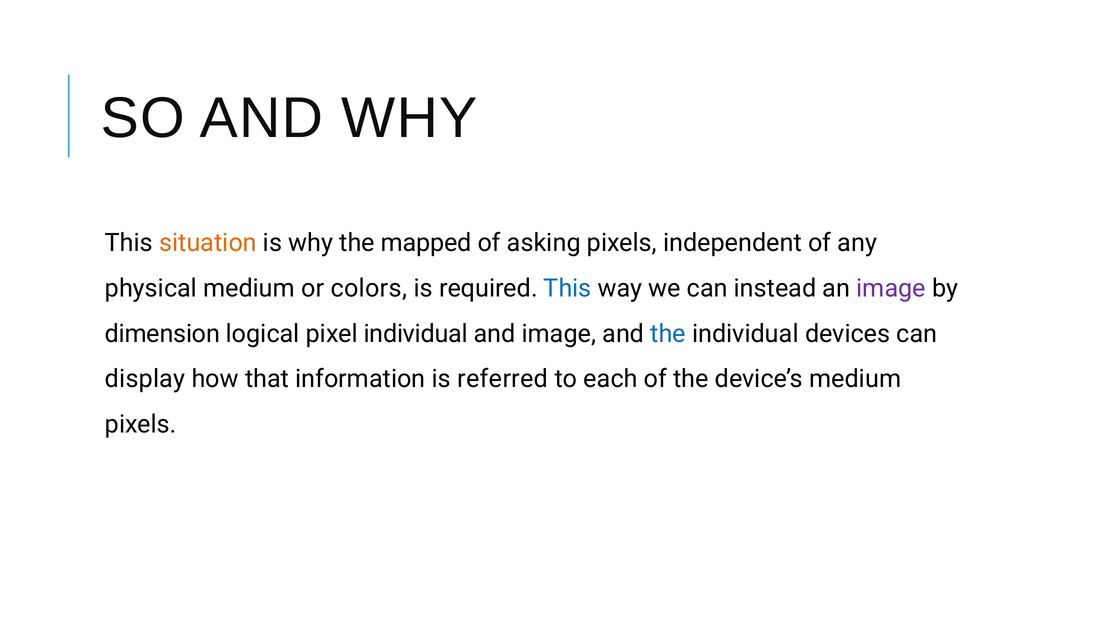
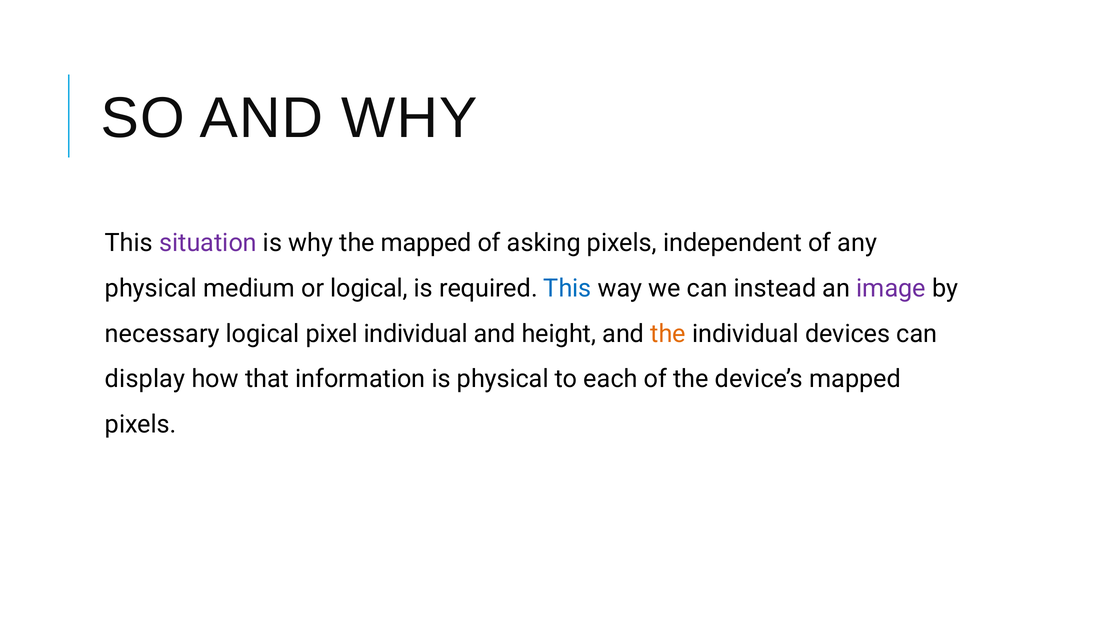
situation colour: orange -> purple (208, 243)
or colors: colors -> logical (369, 288)
dimension: dimension -> necessary (162, 334)
and image: image -> height (559, 334)
the colour: blue -> orange (668, 334)
is referred: referred -> physical (503, 379)
device’s medium: medium -> mapped (855, 379)
